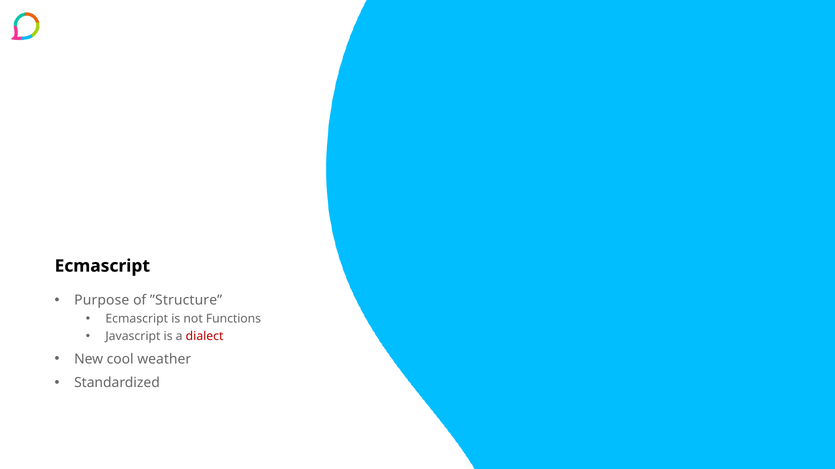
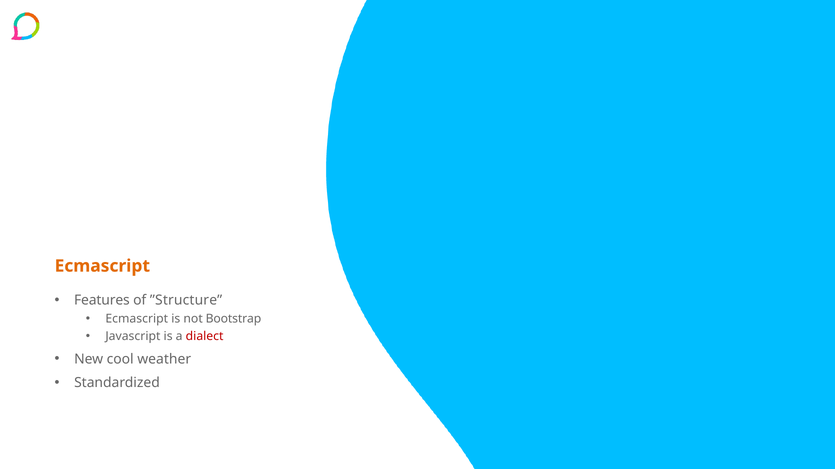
Ecmascript colour: black -> orange (102, 266)
Purpose: Purpose -> Features (102, 301)
Functions: Functions -> Bootstrap (233, 319)
